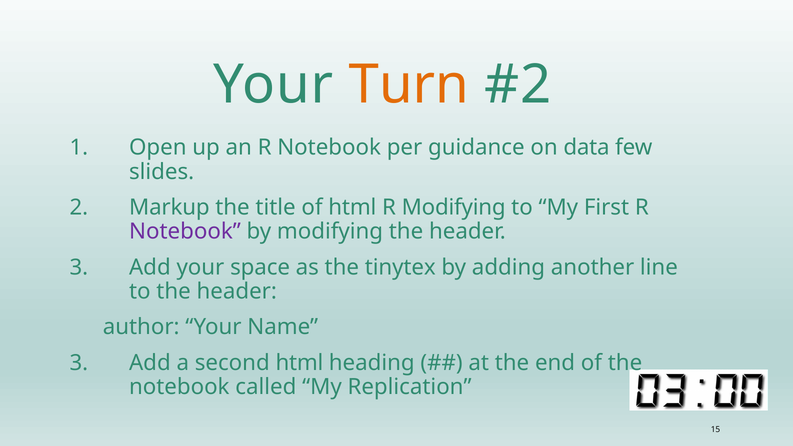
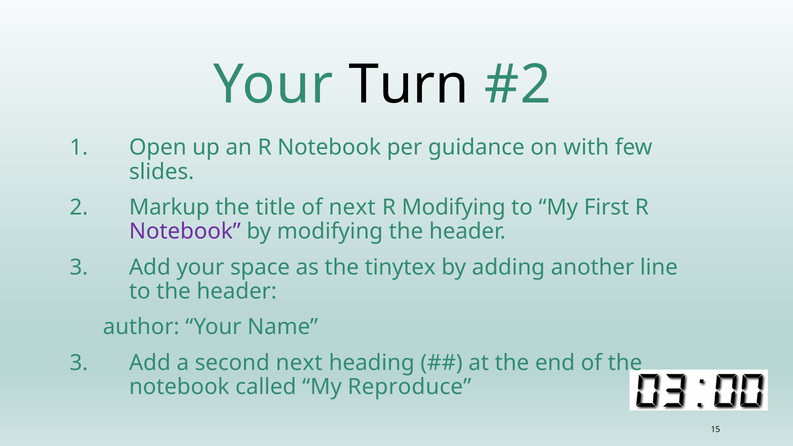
Turn colour: orange -> black (409, 85)
data: data -> with (586, 148)
of html: html -> next (352, 207)
second html: html -> next (299, 363)
Replication: Replication -> Reproduce (409, 387)
